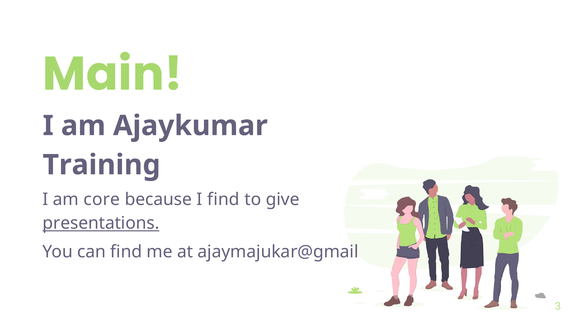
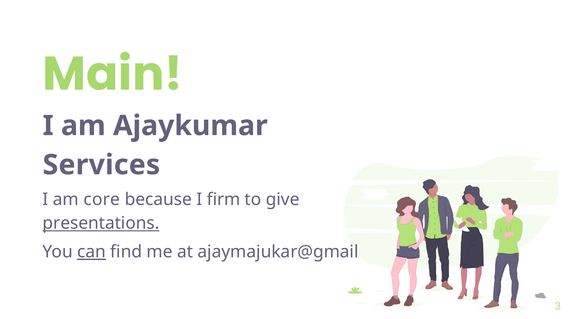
Training: Training -> Services (101, 165)
I find: find -> firm (224, 200)
can underline: none -> present (92, 252)
